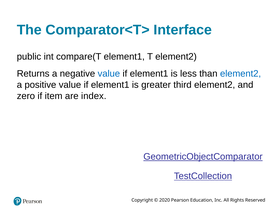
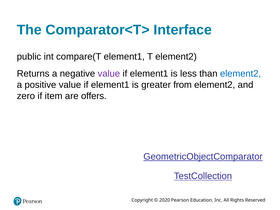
value colour: blue -> purple (109, 74)
third: third -> from (183, 85)
index: index -> offers (94, 96)
